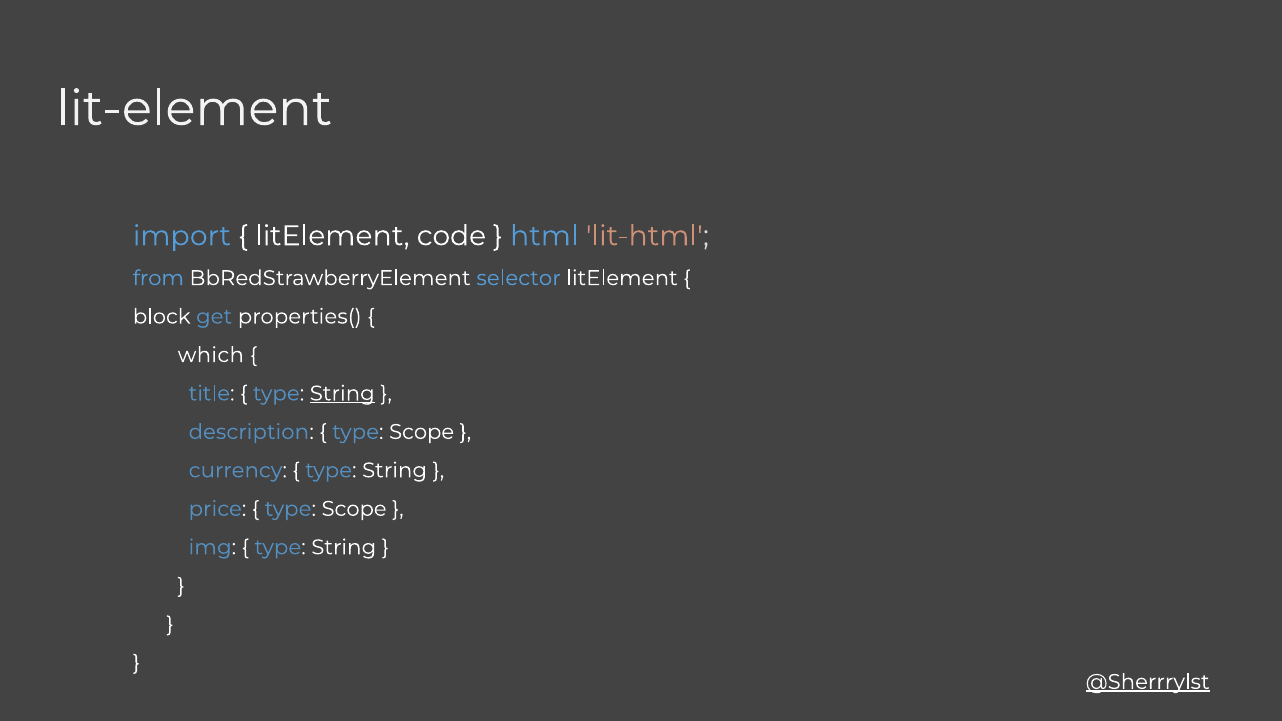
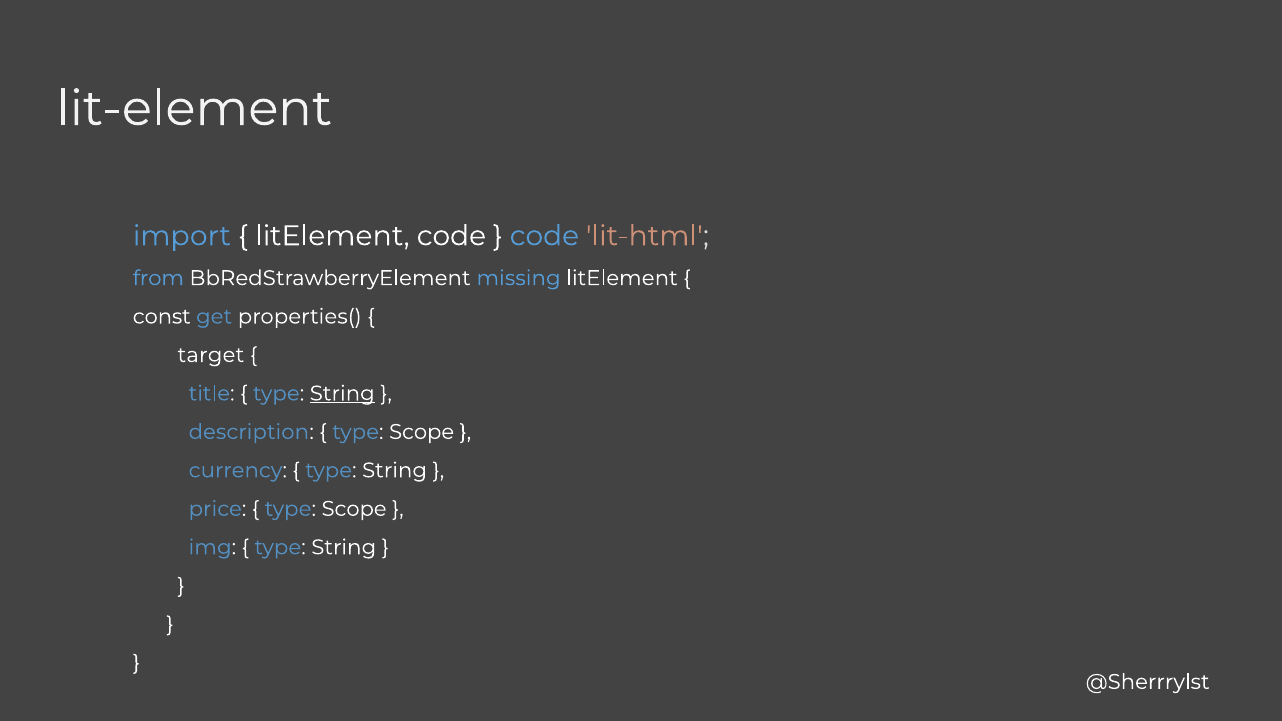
html: html -> code (544, 236)
selector: selector -> missing (519, 278)
block: block -> const (162, 317)
which: which -> target (211, 355)
@Sherrrylst underline: present -> none (1148, 682)
